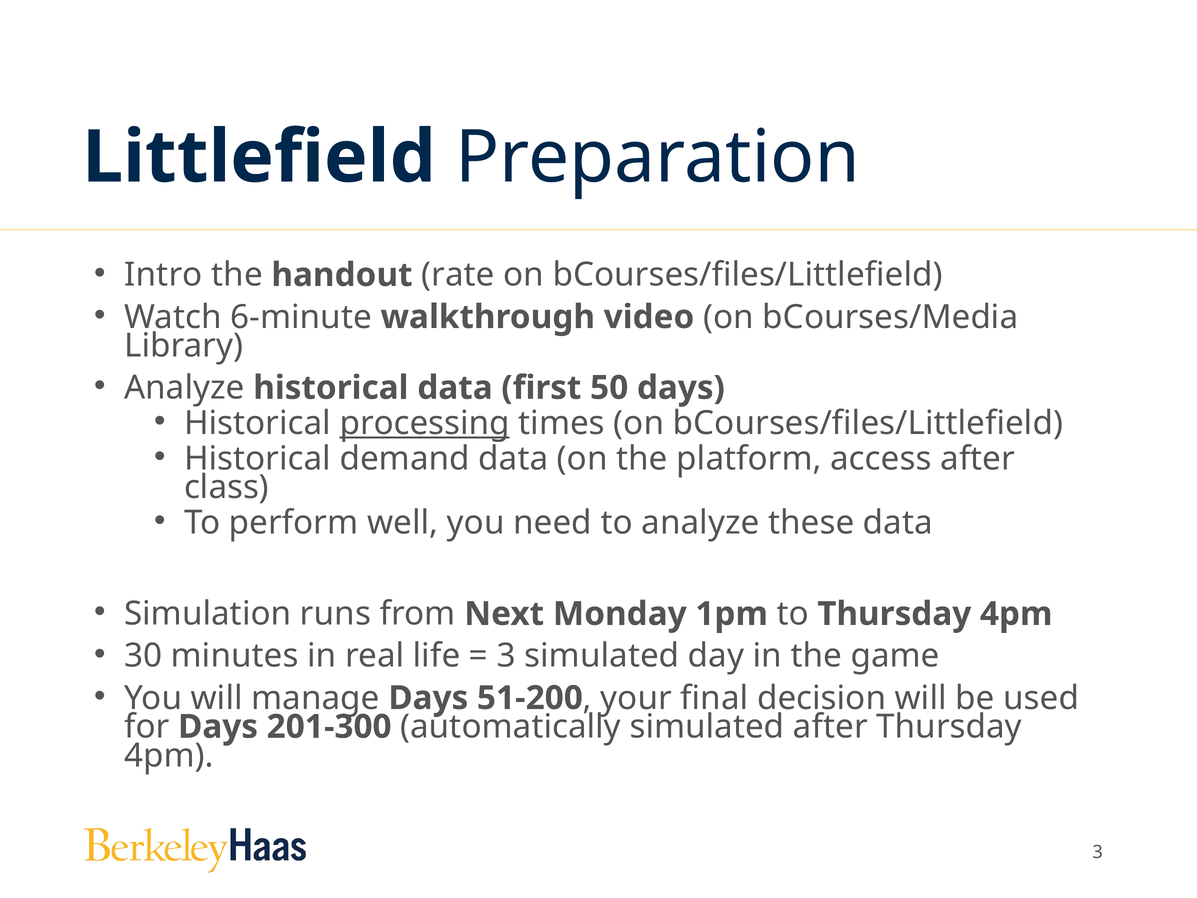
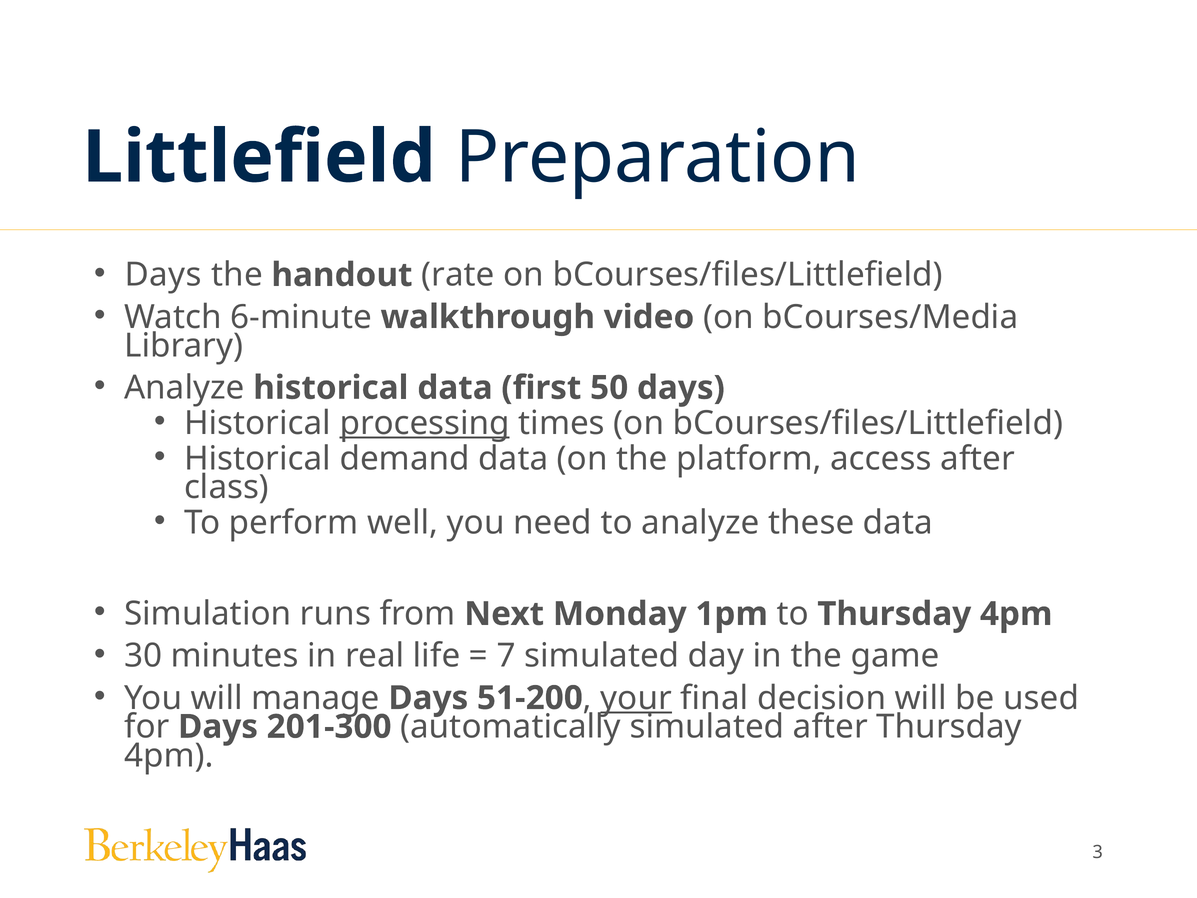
Intro: Intro -> Days (163, 275)
3: 3 -> 7 (506, 656)
your underline: none -> present (636, 698)
